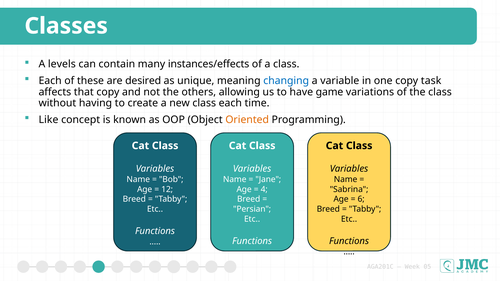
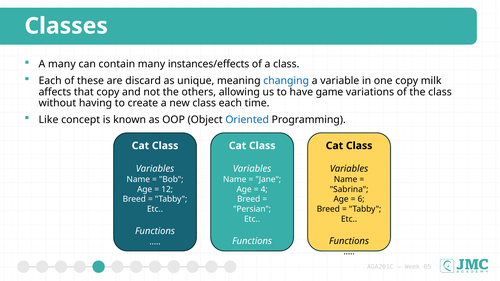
A levels: levels -> many (62, 64)
desired: desired -> discard (143, 81)
task: task -> milk (431, 81)
Oriented colour: orange -> blue (247, 120)
